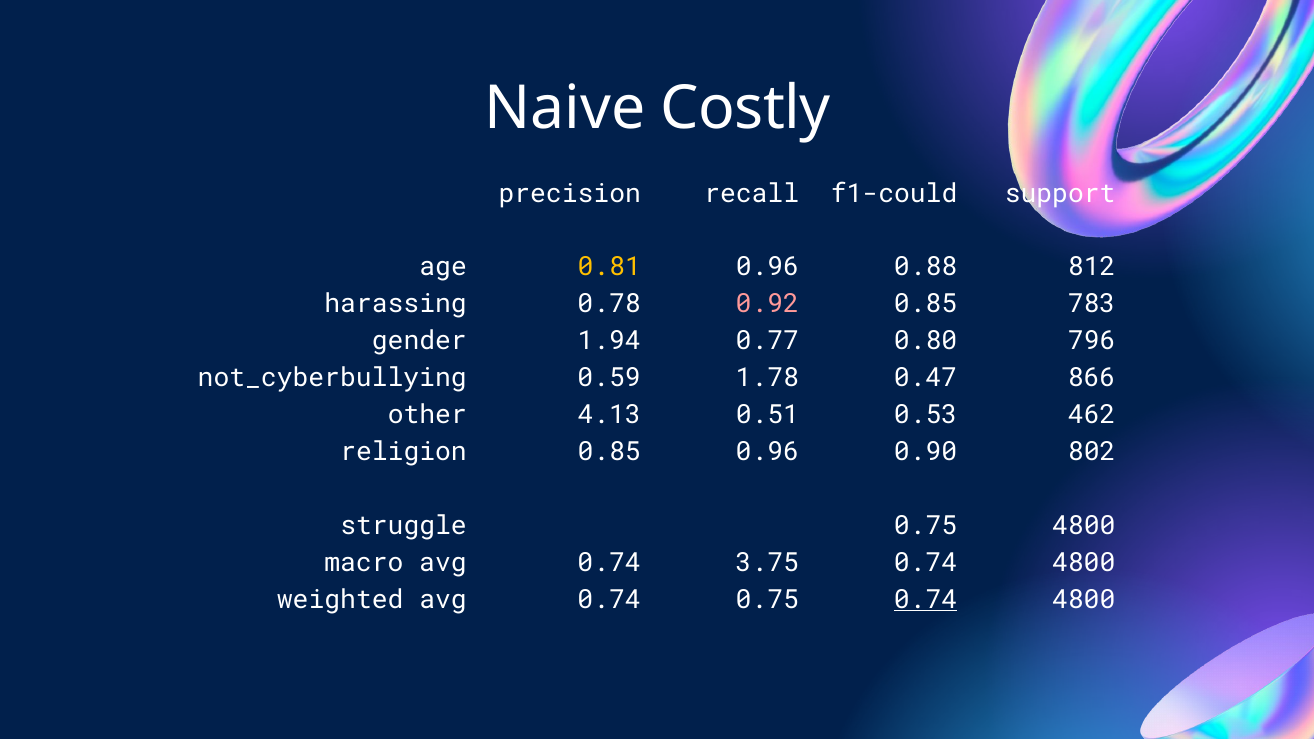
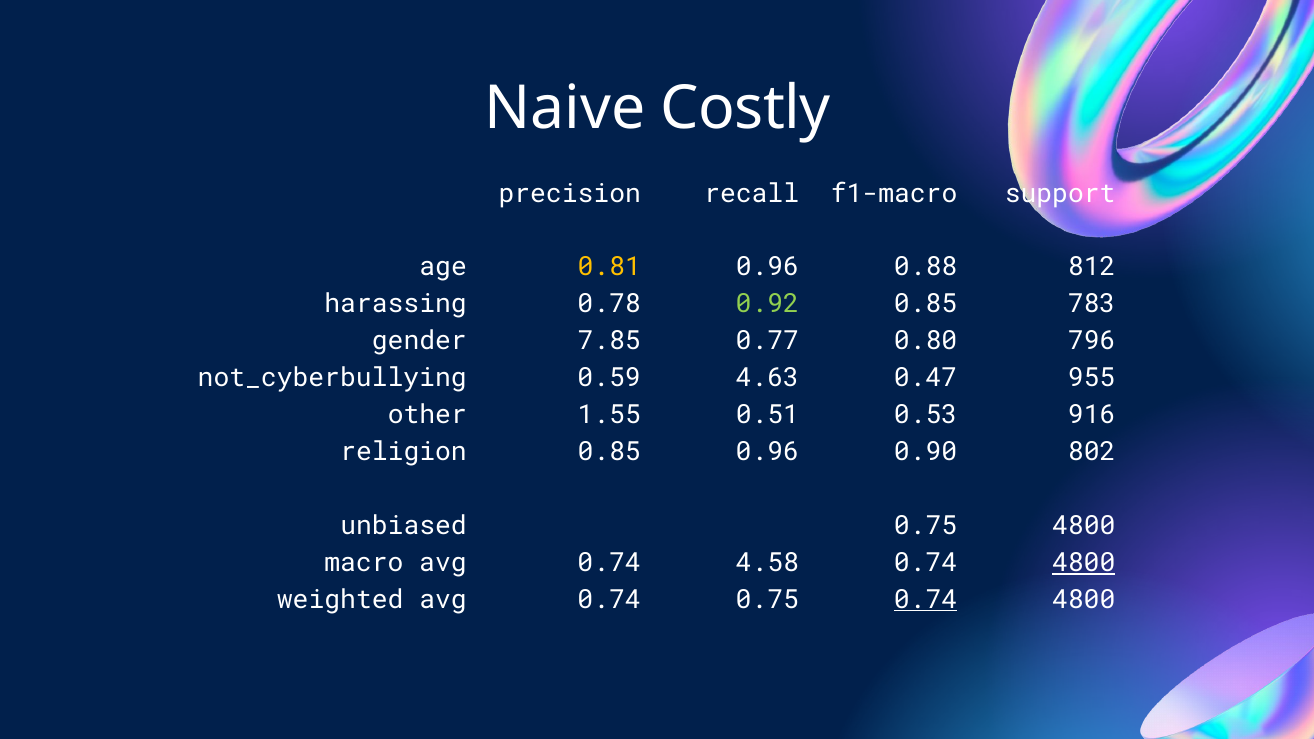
f1-could: f1-could -> f1-macro (894, 193)
0.92 colour: pink -> light green (767, 304)
1.94: 1.94 -> 7.85 (609, 341)
1.78: 1.78 -> 4.63 (767, 378)
866: 866 -> 955 (1092, 378)
4.13: 4.13 -> 1.55 (609, 415)
462: 462 -> 916 (1092, 415)
struggle: struggle -> unbiased (404, 526)
3.75: 3.75 -> 4.58 (767, 563)
4800 underline: none -> present (1084, 563)
